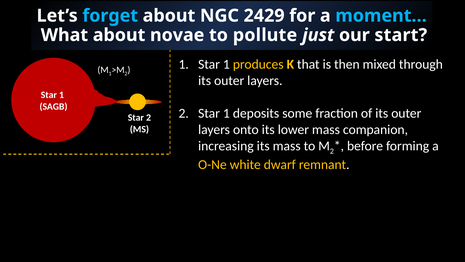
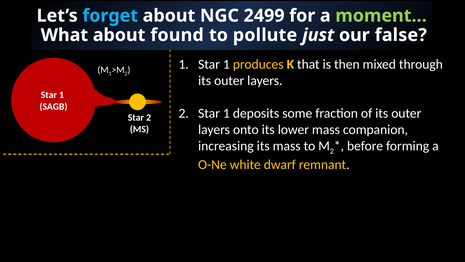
2429: 2429 -> 2499 (264, 16)
moment… colour: light blue -> light green (381, 16)
novae: novae -> found (177, 35)
start: start -> false (401, 35)
